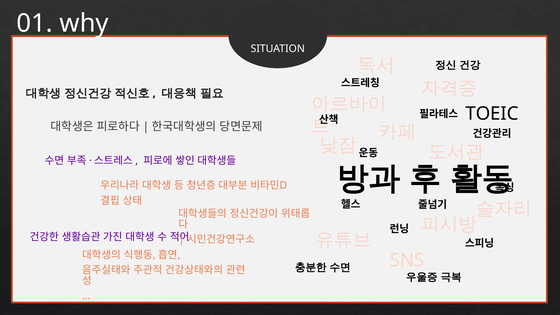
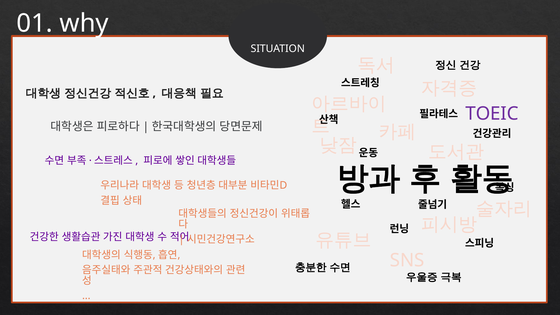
TOEIC colour: black -> purple (492, 114)
